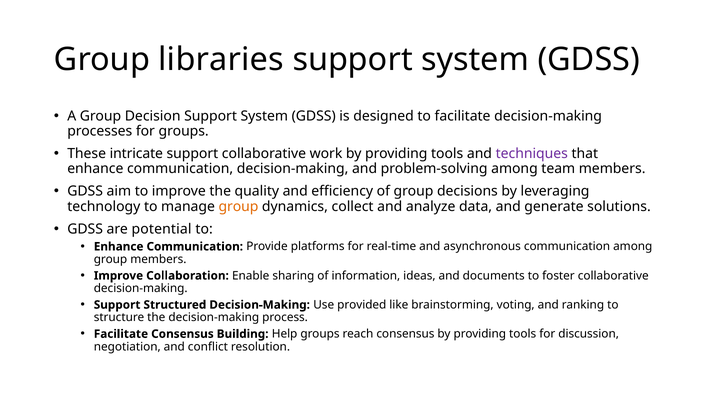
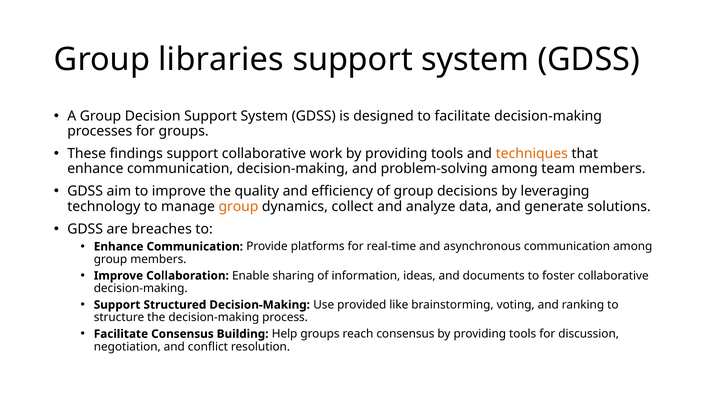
intricate: intricate -> findings (136, 154)
techniques colour: purple -> orange (532, 154)
potential: potential -> breaches (162, 229)
